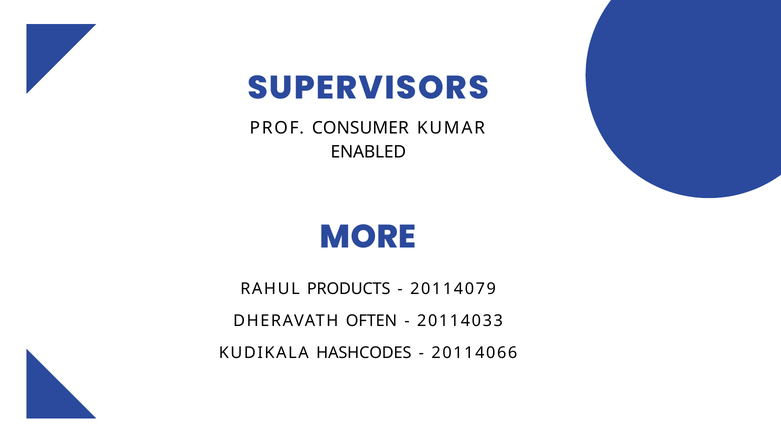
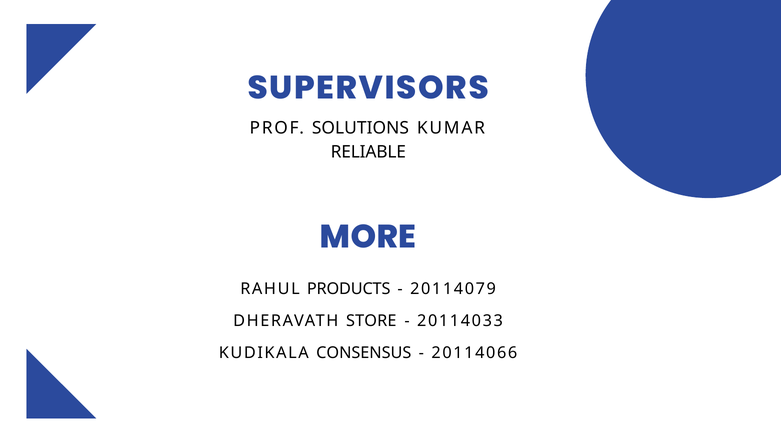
CONSUMER: CONSUMER -> SOLUTIONS (360, 128)
ENABLED: ENABLED -> RELIABLE (368, 152)
OFTEN: OFTEN -> STORE (371, 321)
HASHCODES: HASHCODES -> CONSENSUS (364, 353)
